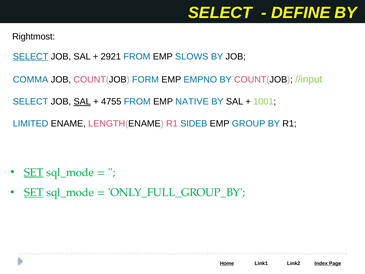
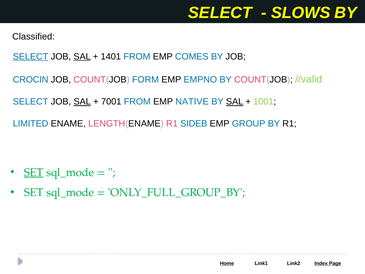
DEFINE: DEFINE -> SLOWS (301, 13)
Rightmost: Rightmost -> Classified (34, 37)
SAL underline: none -> present (82, 57)
2921: 2921 -> 1401 (111, 57)
SLOWS: SLOWS -> COMES (192, 57)
COMMA: COMMA -> CROCIN (31, 80)
//input: //input -> //valid (309, 79)
4755: 4755 -> 7001 (111, 102)
SAL underline: none -> present (235, 102)
SET underline: present -> none (34, 192)
